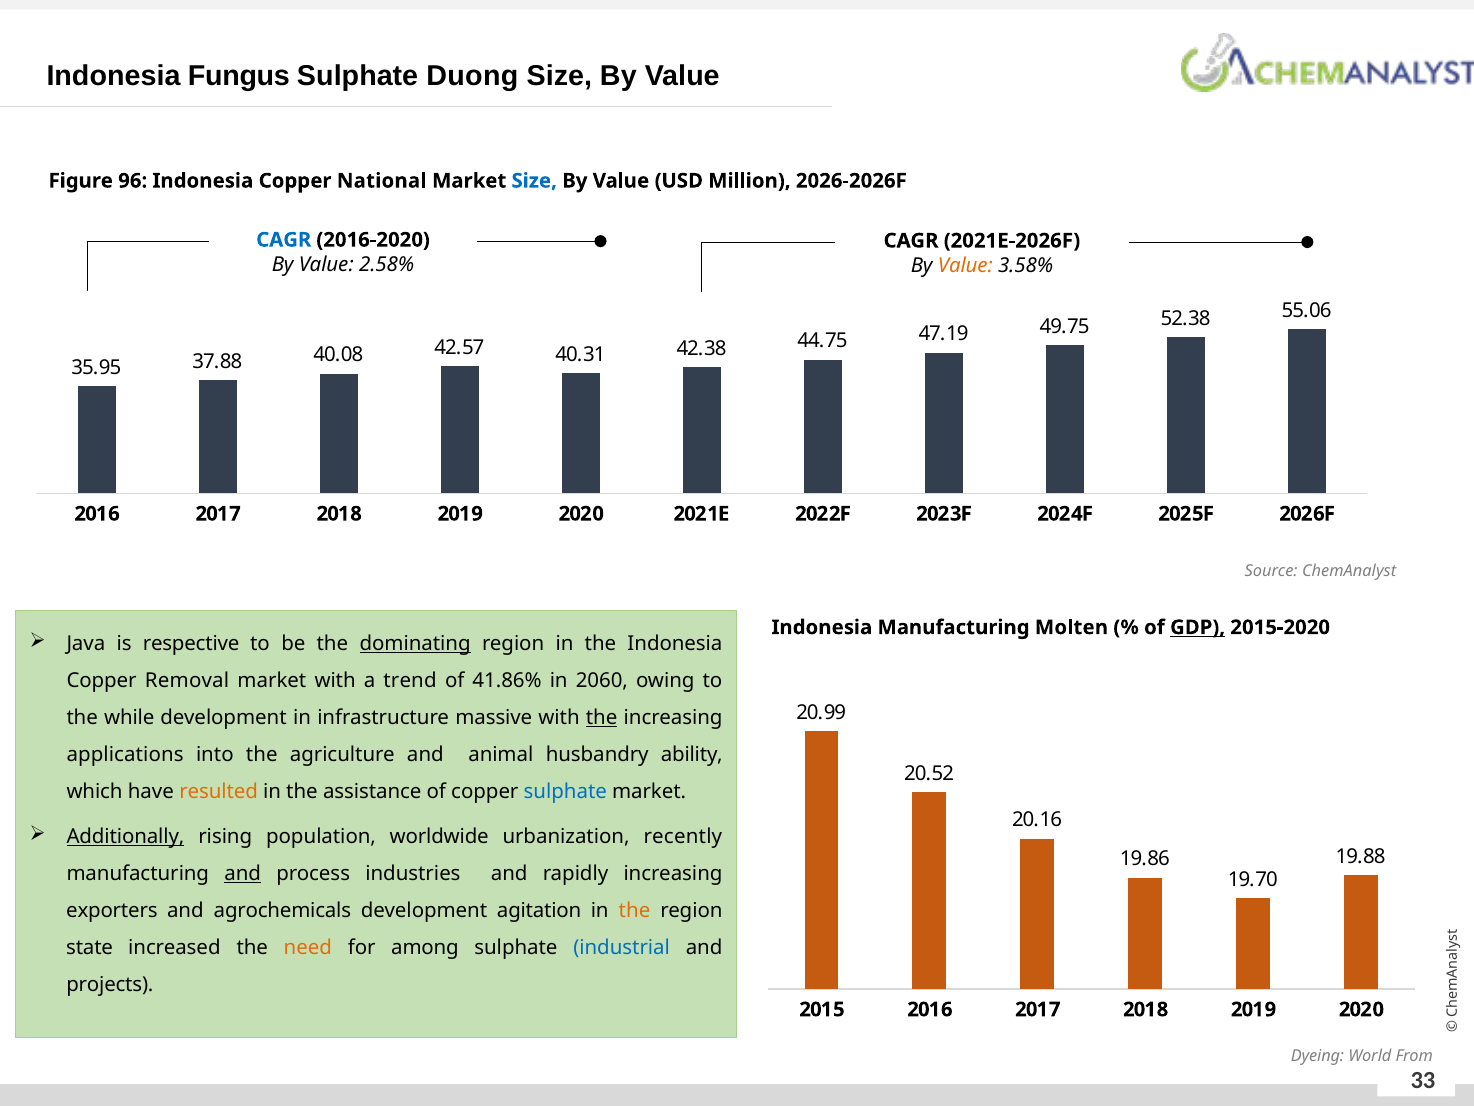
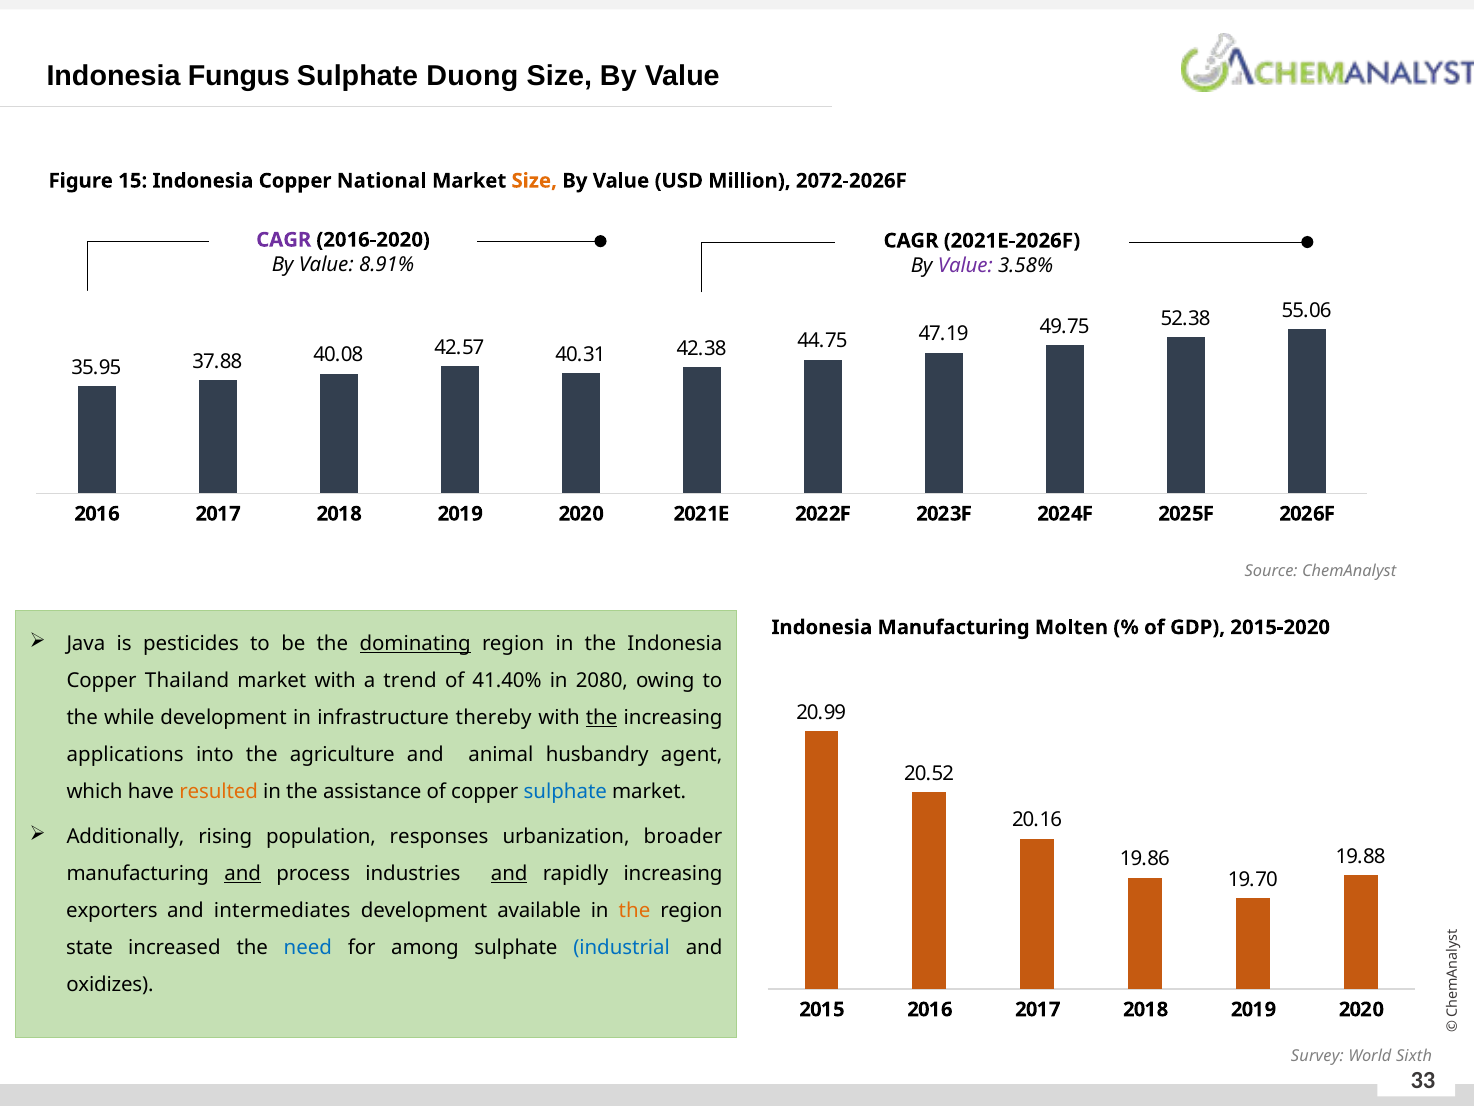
96: 96 -> 15 (133, 181)
Size colour: blue -> orange (534, 181)
2026-2026F: 2026-2026F -> 2072-2026F (851, 181)
CAGR colour: blue -> purple (284, 240)
2.58%: 2.58% -> 8.91% (387, 264)
Value colour: orange -> purple (965, 265)
GDP underline: present -> none (1198, 627)
respective: respective -> pesticides (191, 644)
Removal: Removal -> Thailand (187, 681)
41.86%: 41.86% -> 41.40% (507, 681)
2060: 2060 -> 2080 (602, 681)
massive: massive -> thereby (494, 717)
ability: ability -> agent (692, 754)
Additionally underline: present -> none (125, 836)
worldwide: worldwide -> responses (439, 836)
recently: recently -> broader (683, 836)
and underline: none -> present (509, 873)
agrochemicals: agrochemicals -> intermediates (282, 910)
agitation: agitation -> available (539, 910)
need colour: orange -> blue (308, 947)
projects: projects -> oxidizes (110, 984)
Dyeing: Dyeing -> Survey (1317, 1056)
From: From -> Sixth (1414, 1056)
